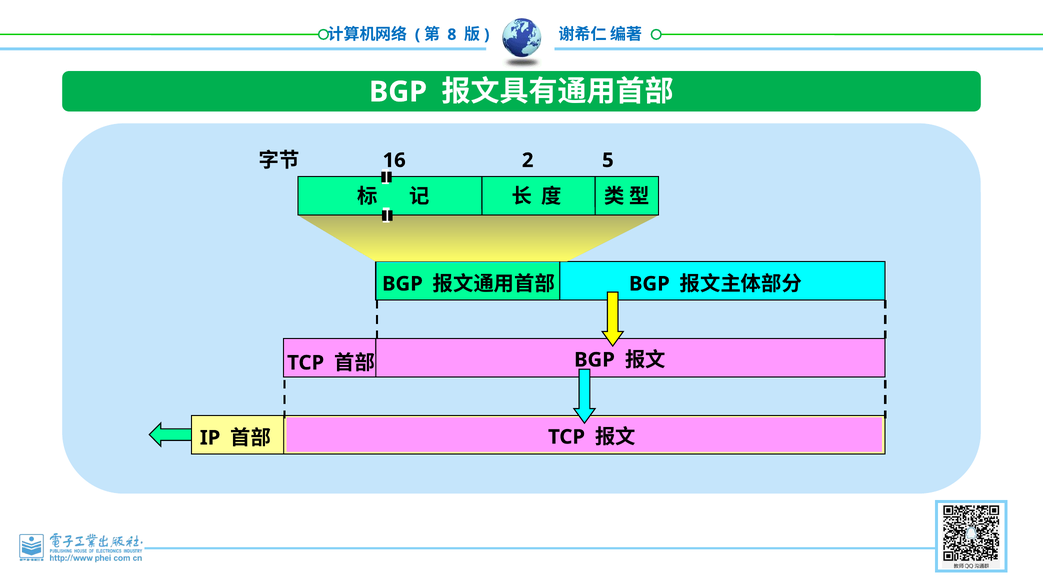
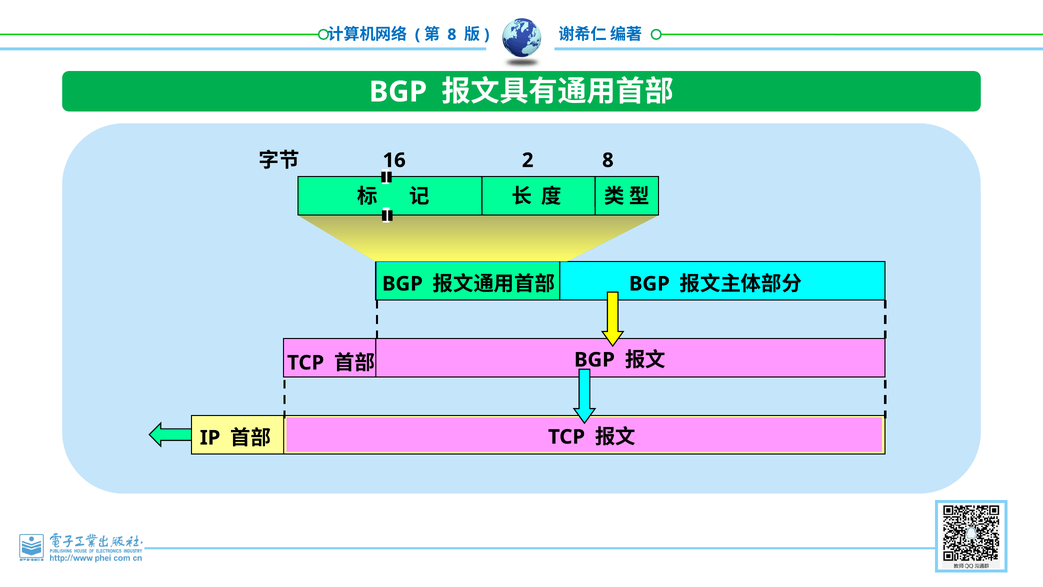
2 5: 5 -> 8 (608, 160)
